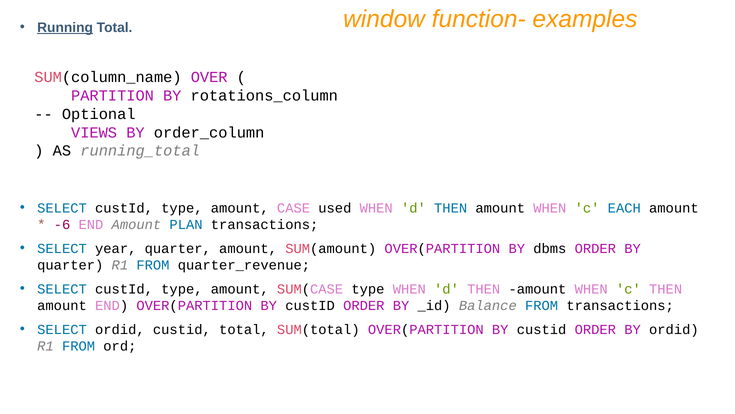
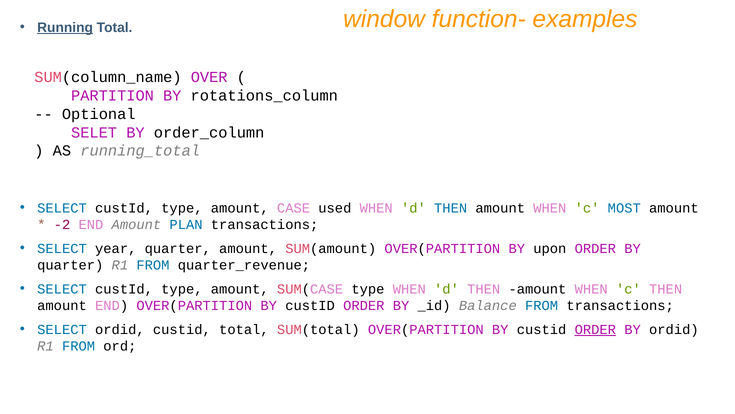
VIEWS: VIEWS -> SELET (94, 132)
EACH: EACH -> MOST (624, 208)
-6: -6 -> -2 (62, 224)
dbms: dbms -> upon (550, 248)
ORDER underline: none -> present (595, 329)
